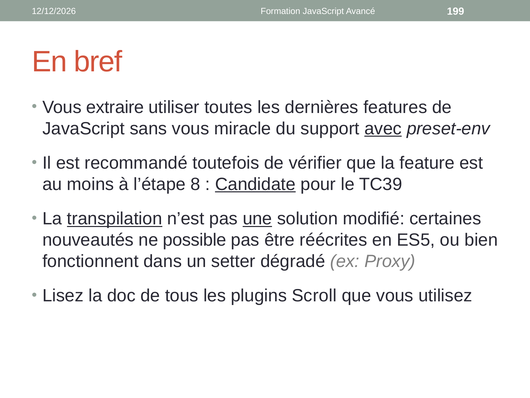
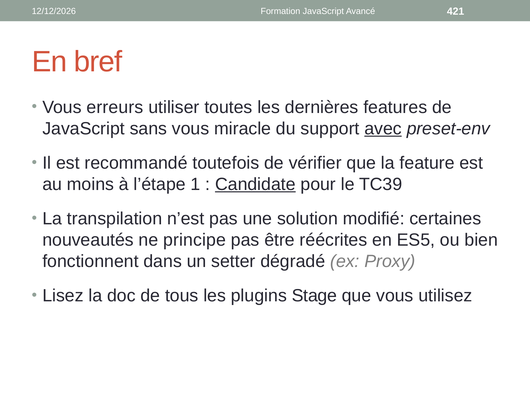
199: 199 -> 421 (456, 11)
extraire: extraire -> erreurs (115, 107)
8: 8 -> 1 (195, 184)
transpilation underline: present -> none (115, 219)
une underline: present -> none (257, 219)
possible: possible -> principe (195, 240)
Scroll: Scroll -> Stage (314, 295)
